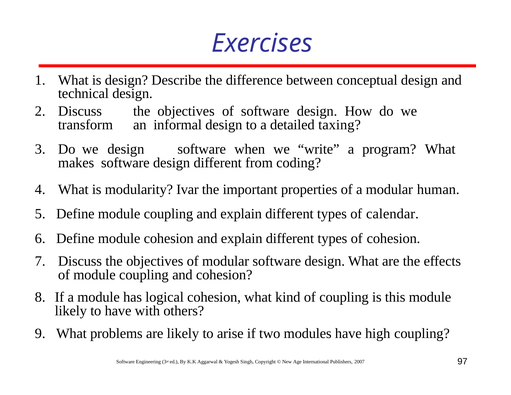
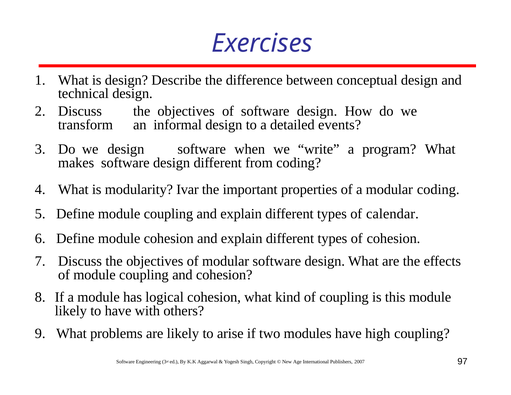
taxing: taxing -> events (340, 125)
modular human: human -> coding (438, 190)
